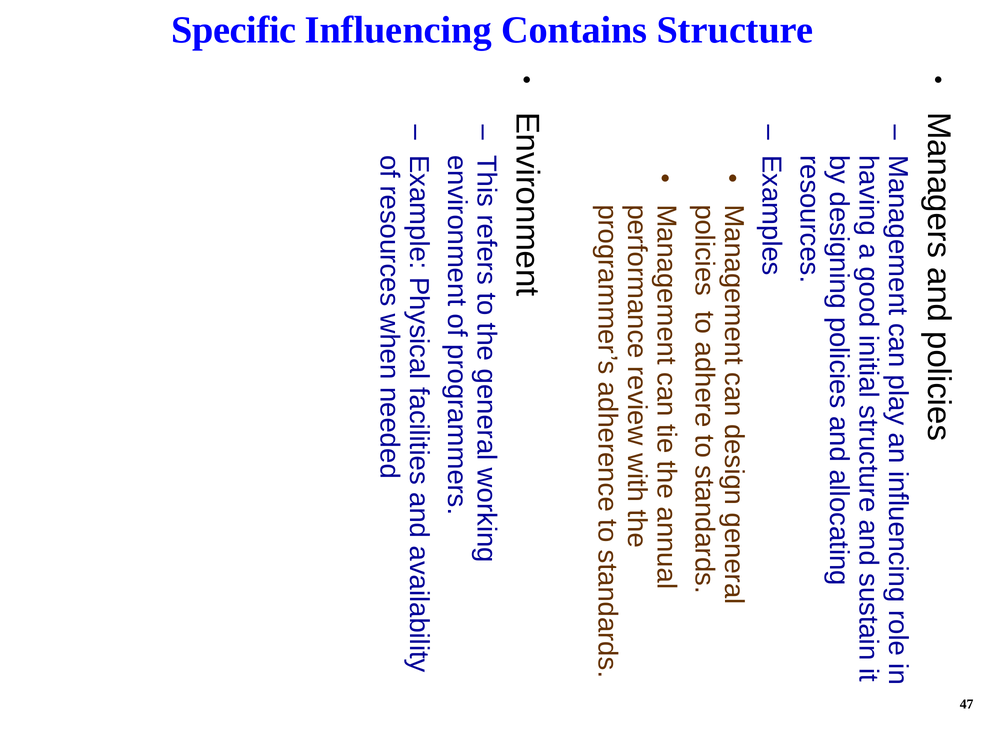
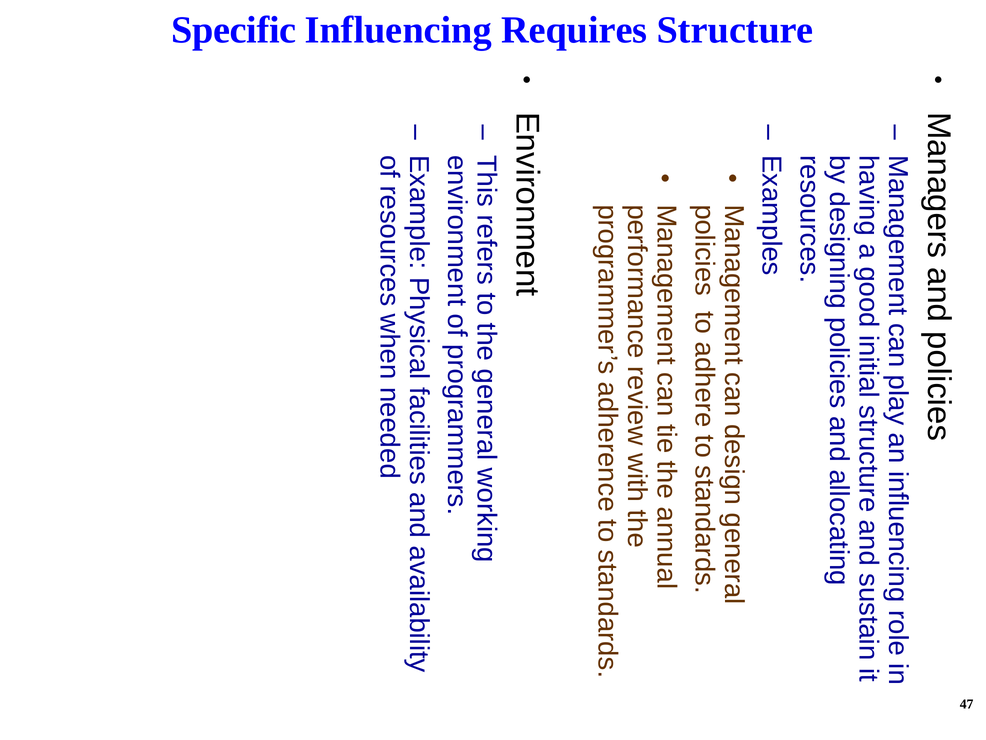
Contains: Contains -> Requires (574, 30)
